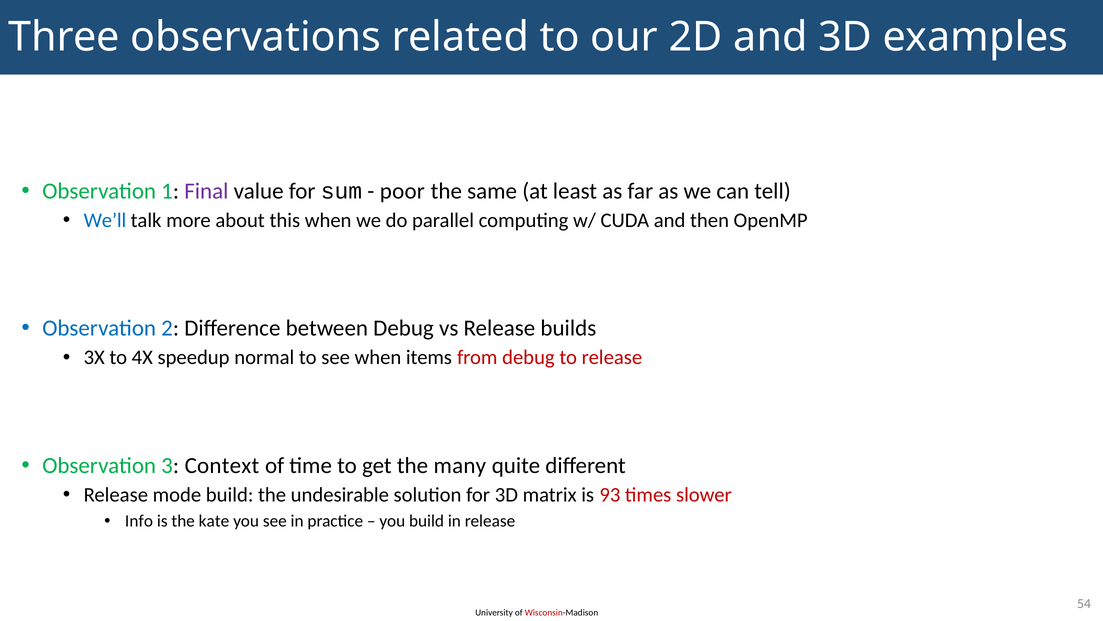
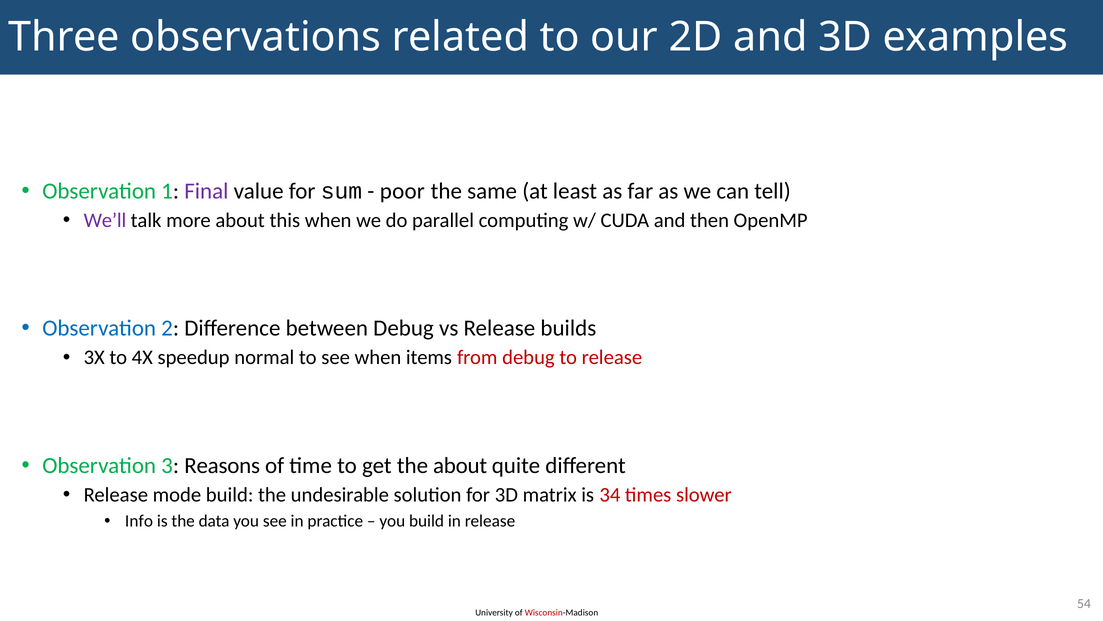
We’ll colour: blue -> purple (105, 220)
Context: Context -> Reasons (222, 465)
the many: many -> about (460, 465)
93: 93 -> 34 (610, 494)
kate: kate -> data (214, 521)
